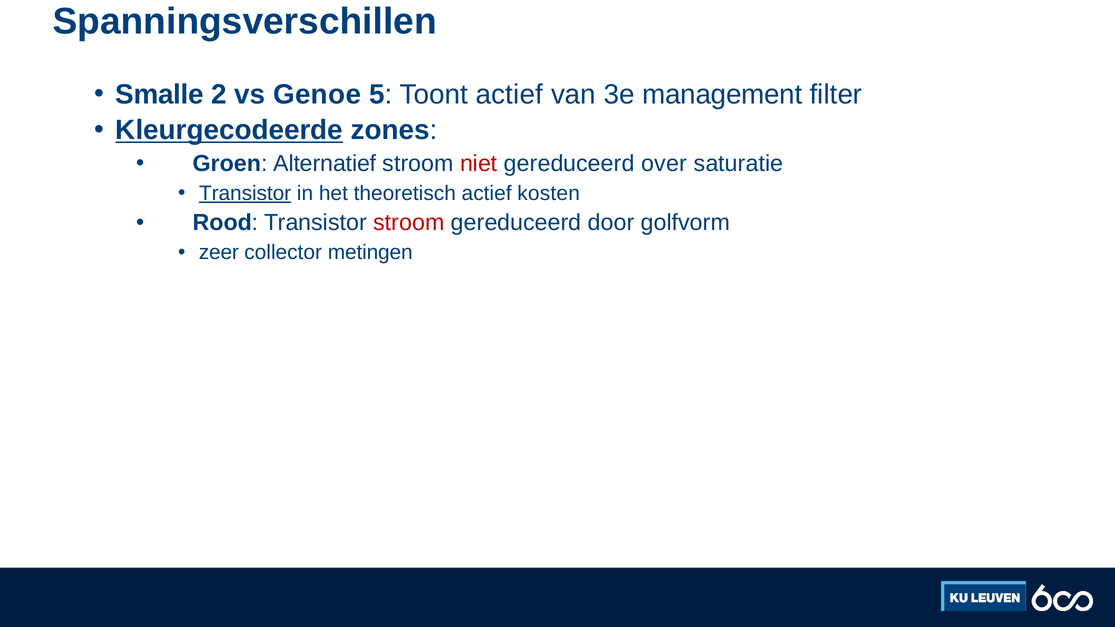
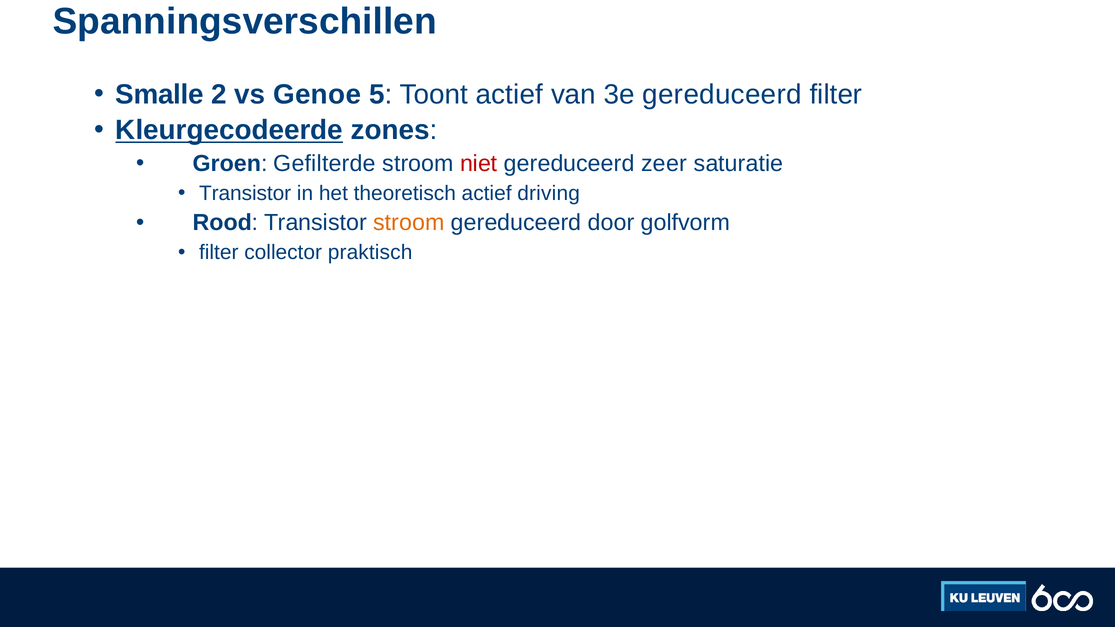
3e management: management -> gereduceerd (722, 94)
Alternatief: Alternatief -> Gefilterde (325, 164)
over: over -> zeer (664, 164)
Transistor underline: present -> none (245, 193)
kosten: kosten -> driving (549, 193)
stroom colour: red -> orange (409, 223)
zeer: zeer -> filter (219, 253)
metingen: metingen -> praktisch (370, 253)
